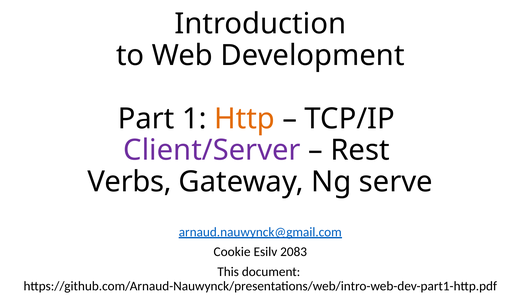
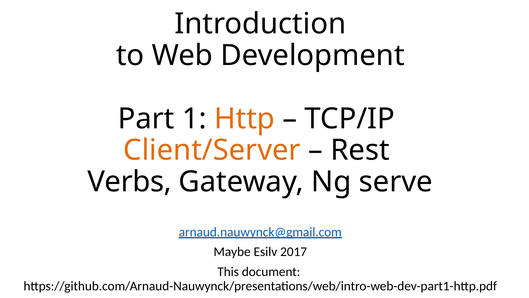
Client/Server colour: purple -> orange (212, 150)
Cookie: Cookie -> Maybe (232, 252)
2083: 2083 -> 2017 (294, 252)
